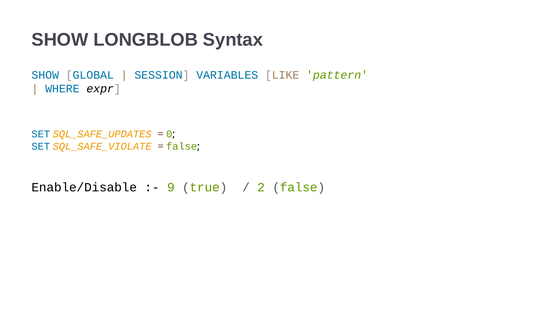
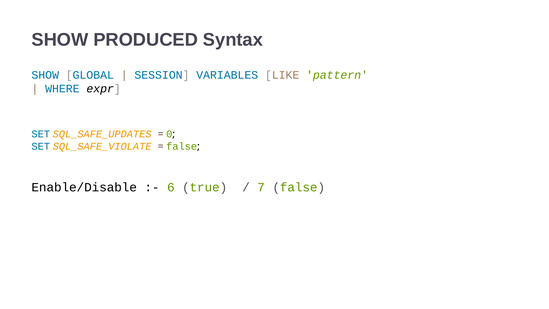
LONGBLOB: LONGBLOB -> PRODUCED (146, 40)
9: 9 -> 6 (171, 187)
2: 2 -> 7 (261, 187)
